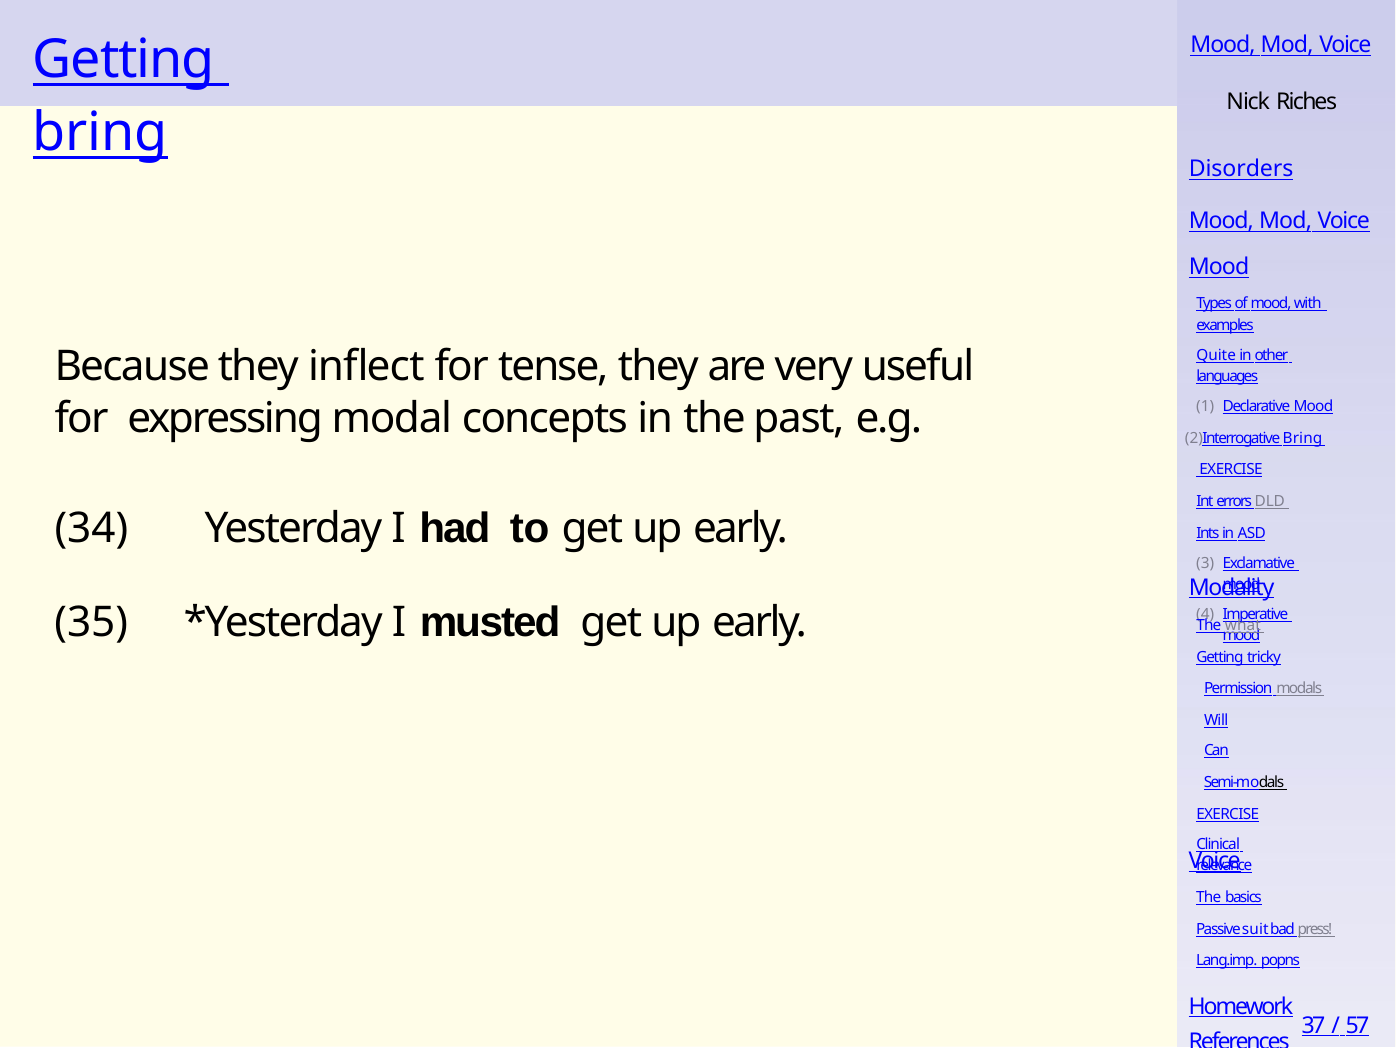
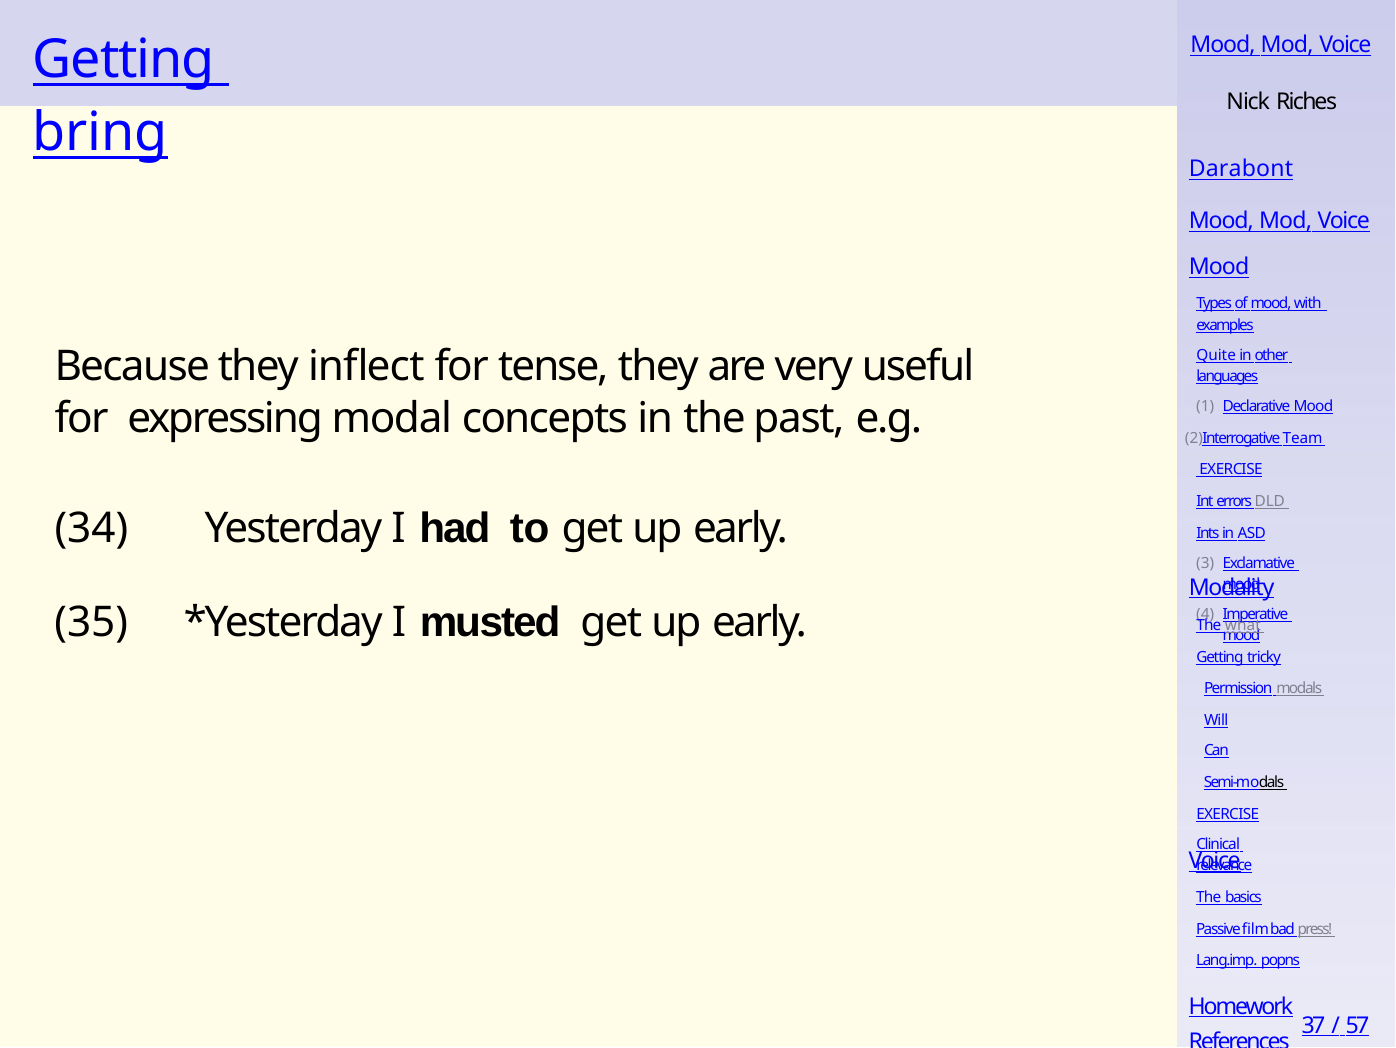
Disorders: Disorders -> Darabont (1241, 169)
Bring: Bring -> Team (1303, 438)
suit: suit -> film (1256, 929)
